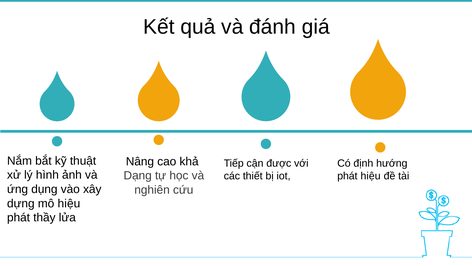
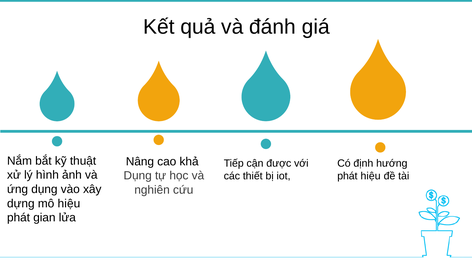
Dạng: Dạng -> Dụng (138, 175)
thầy: thầy -> gian (44, 217)
